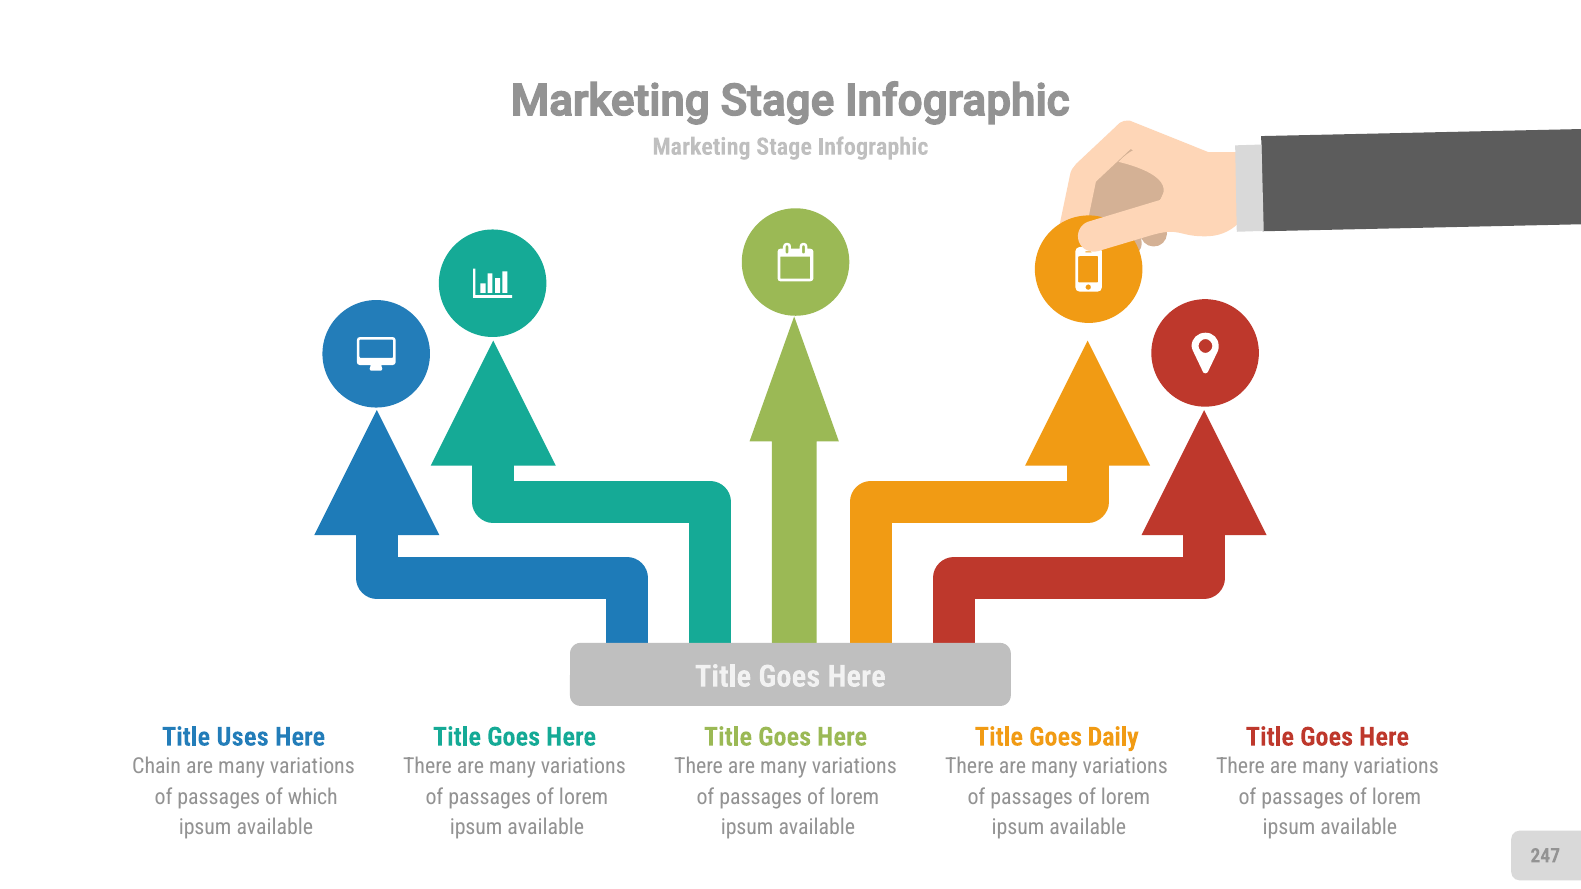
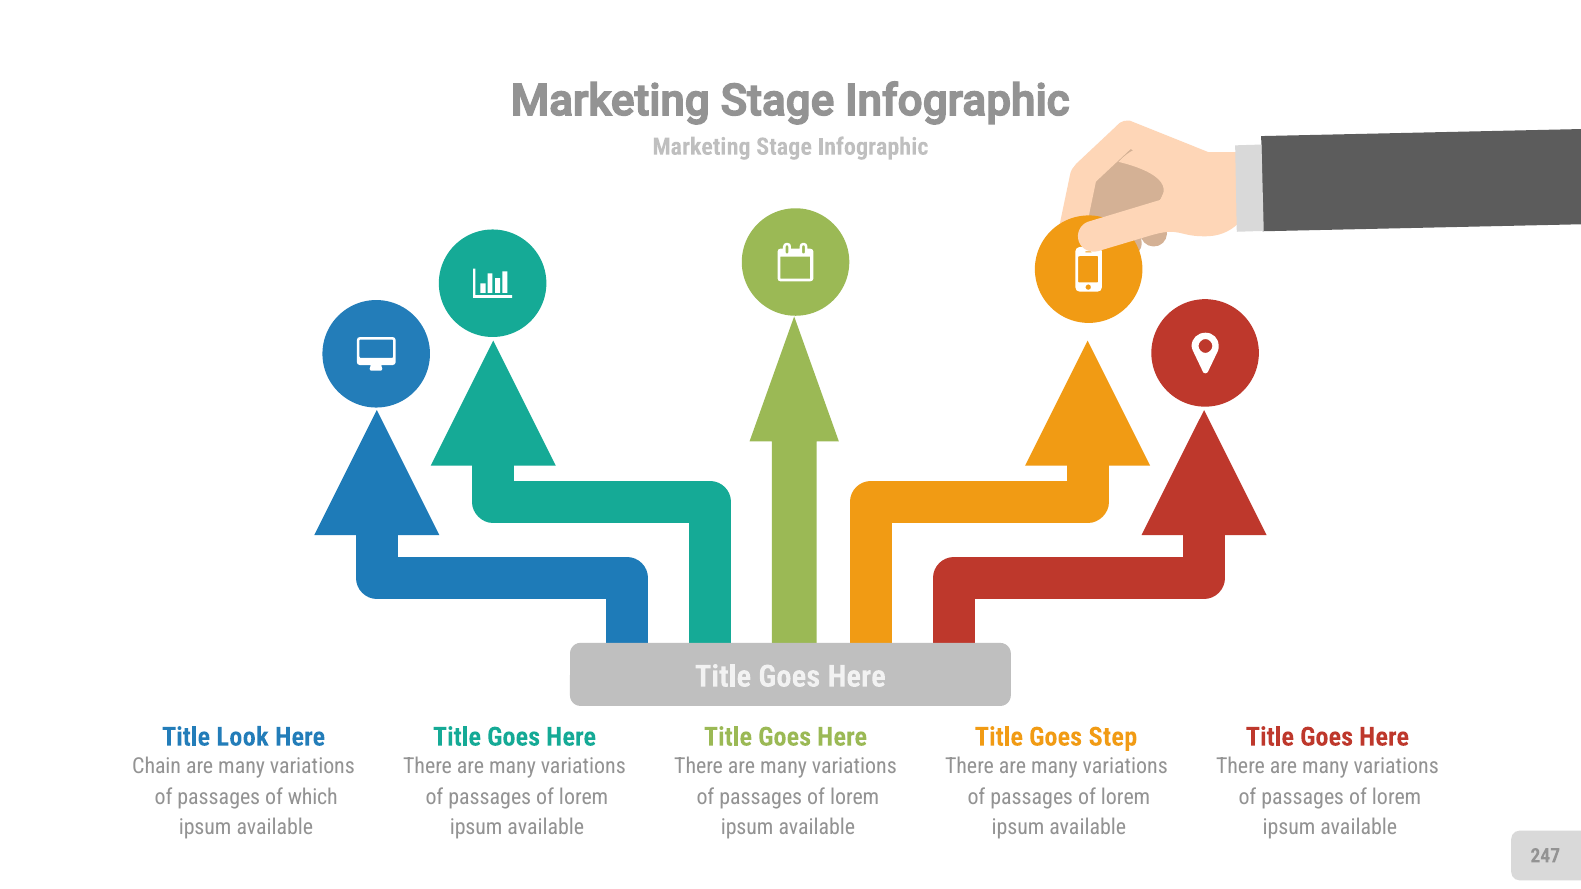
Uses: Uses -> Look (243, 737)
Daily: Daily -> Step (1113, 737)
